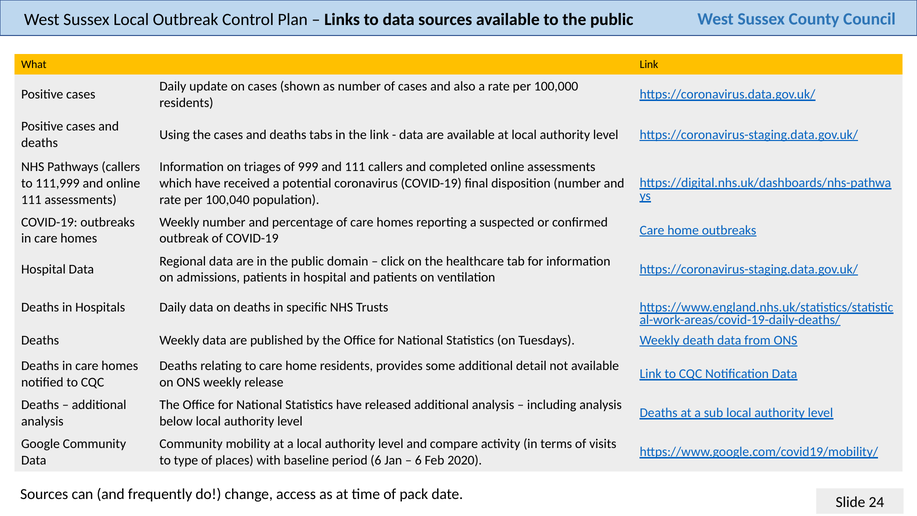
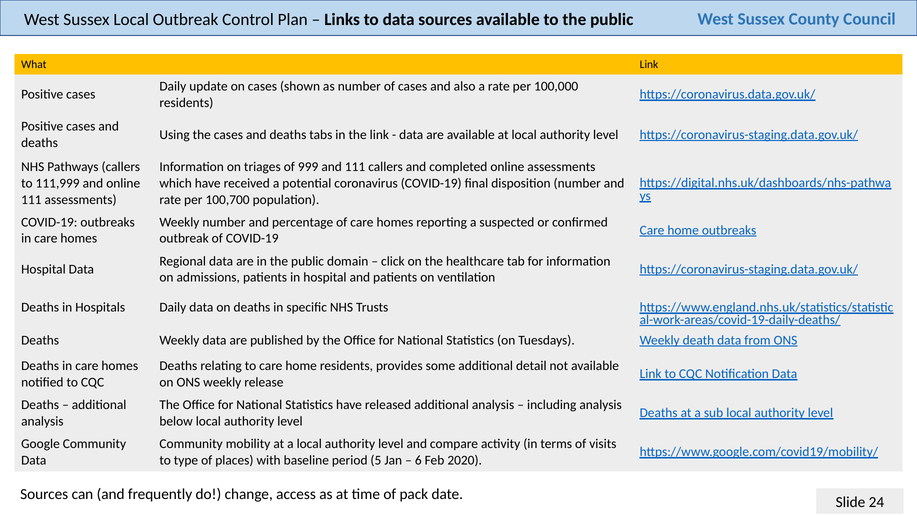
100,040: 100,040 -> 100,700 (228, 200)
period 6: 6 -> 5 (376, 460)
